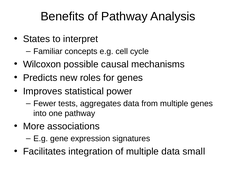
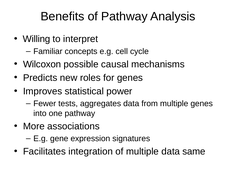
States: States -> Willing (37, 39)
small: small -> same (194, 151)
